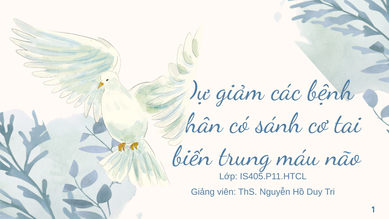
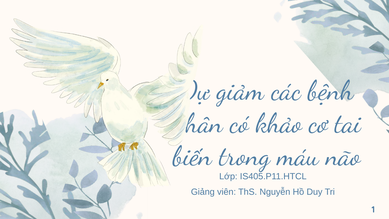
sánh: sánh -> khảo (279, 123)
trung: trung -> trong (245, 155)
